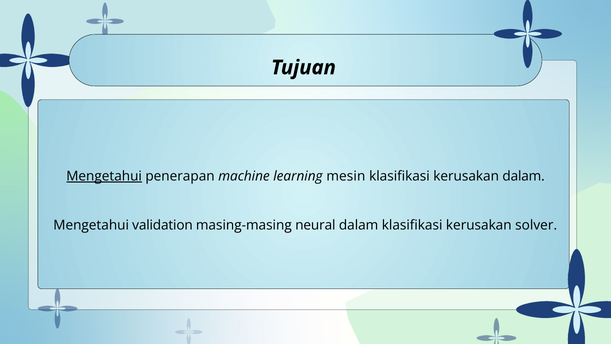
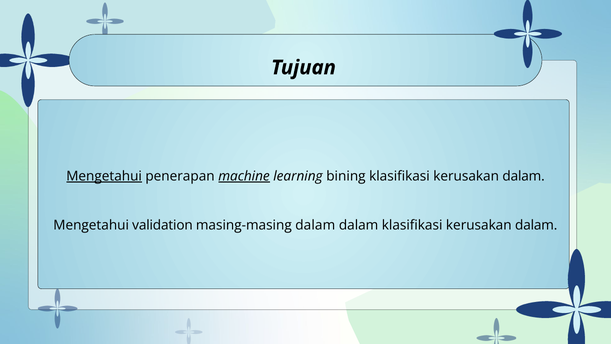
machine underline: none -> present (244, 176)
mesin: mesin -> bining (346, 176)
masing-masing neural: neural -> dalam (315, 225)
dalam klasifikasi kerusakan solver: solver -> dalam (536, 225)
